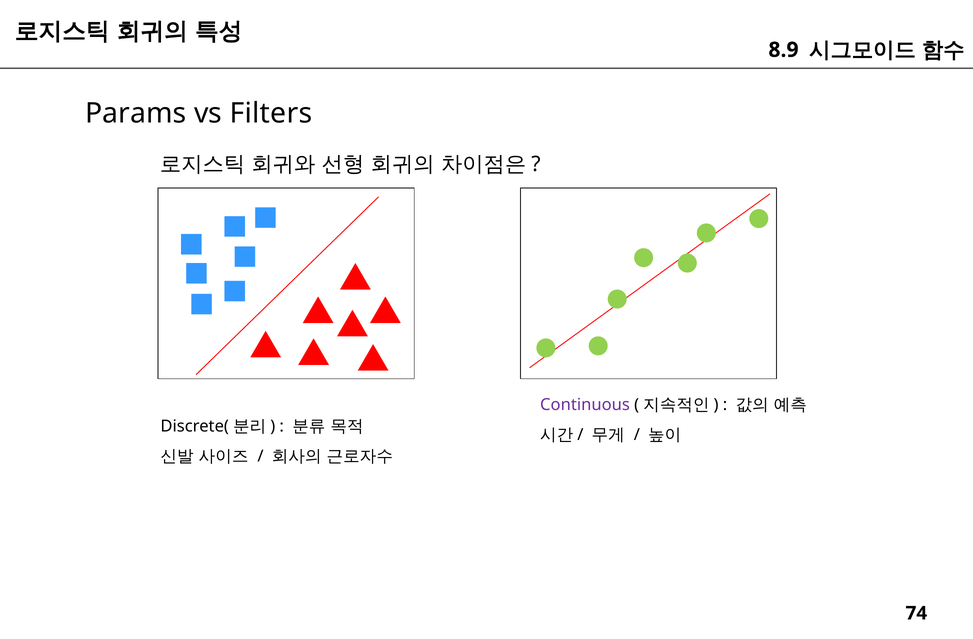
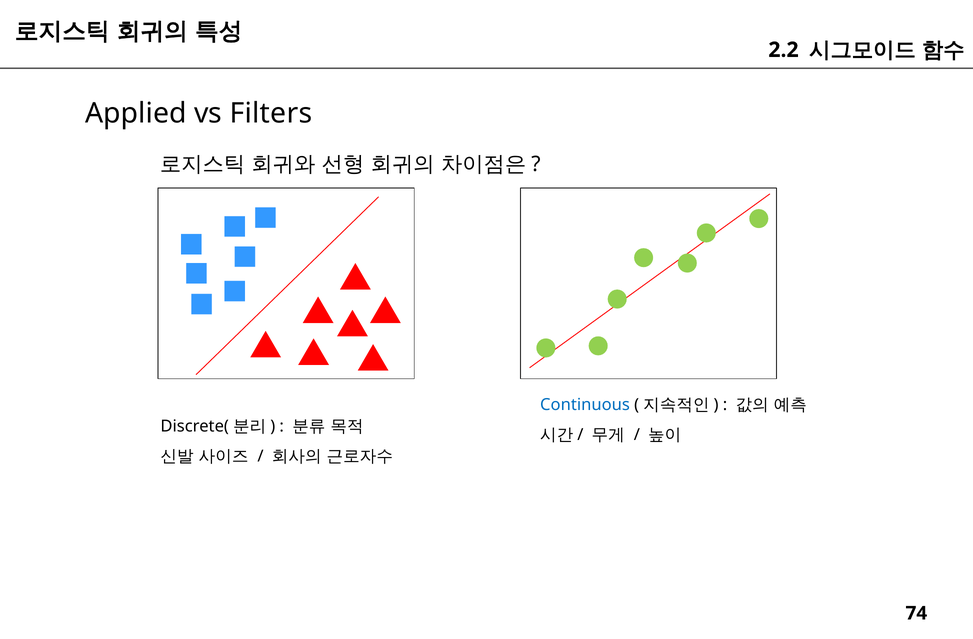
8.9: 8.9 -> 2.2 (783, 50)
Params: Params -> Applied (136, 113)
Continuous colour: purple -> blue (585, 405)
